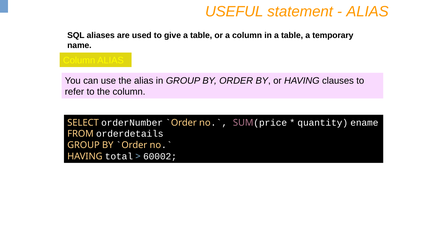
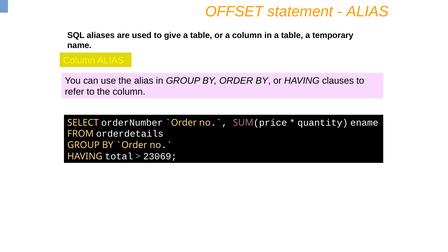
USEFUL: USEFUL -> OFFSET (234, 12)
60002: 60002 -> 23069 (160, 156)
